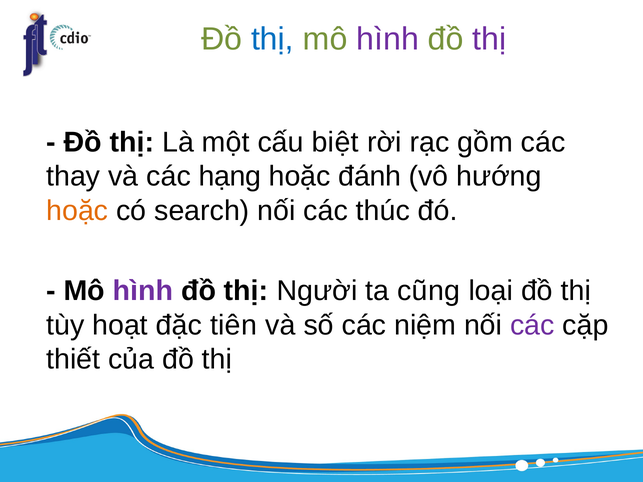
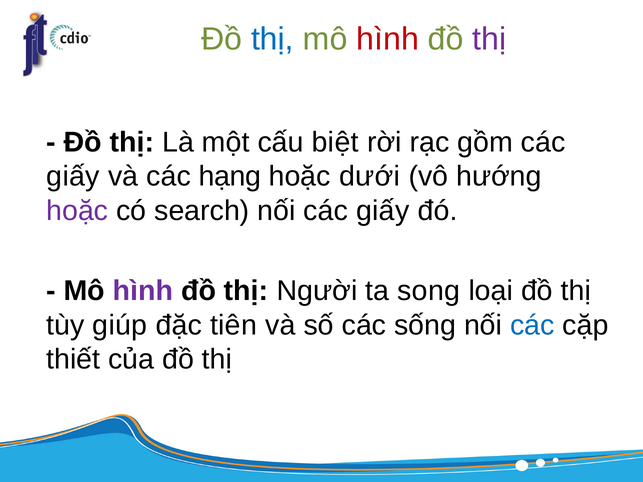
hình colour: purple -> red (388, 39)
thay: thay -> giấy (73, 177)
đánh: đánh -> dưới (369, 177)
hoặc colour: orange -> purple (77, 211)
nối các thúc: thúc -> giấy (383, 211)
cũng: cũng -> song (429, 291)
hoạt: hoạt -> giúp (120, 325)
niệm: niệm -> sống (425, 325)
các colour: purple -> blue (532, 325)
